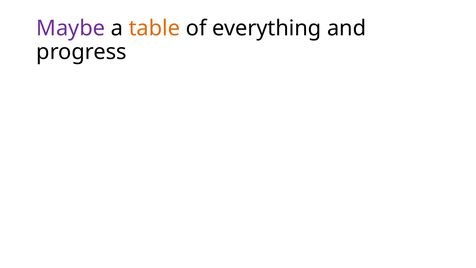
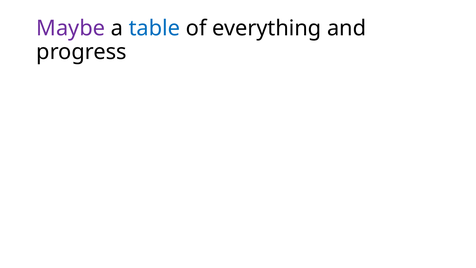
table colour: orange -> blue (154, 28)
